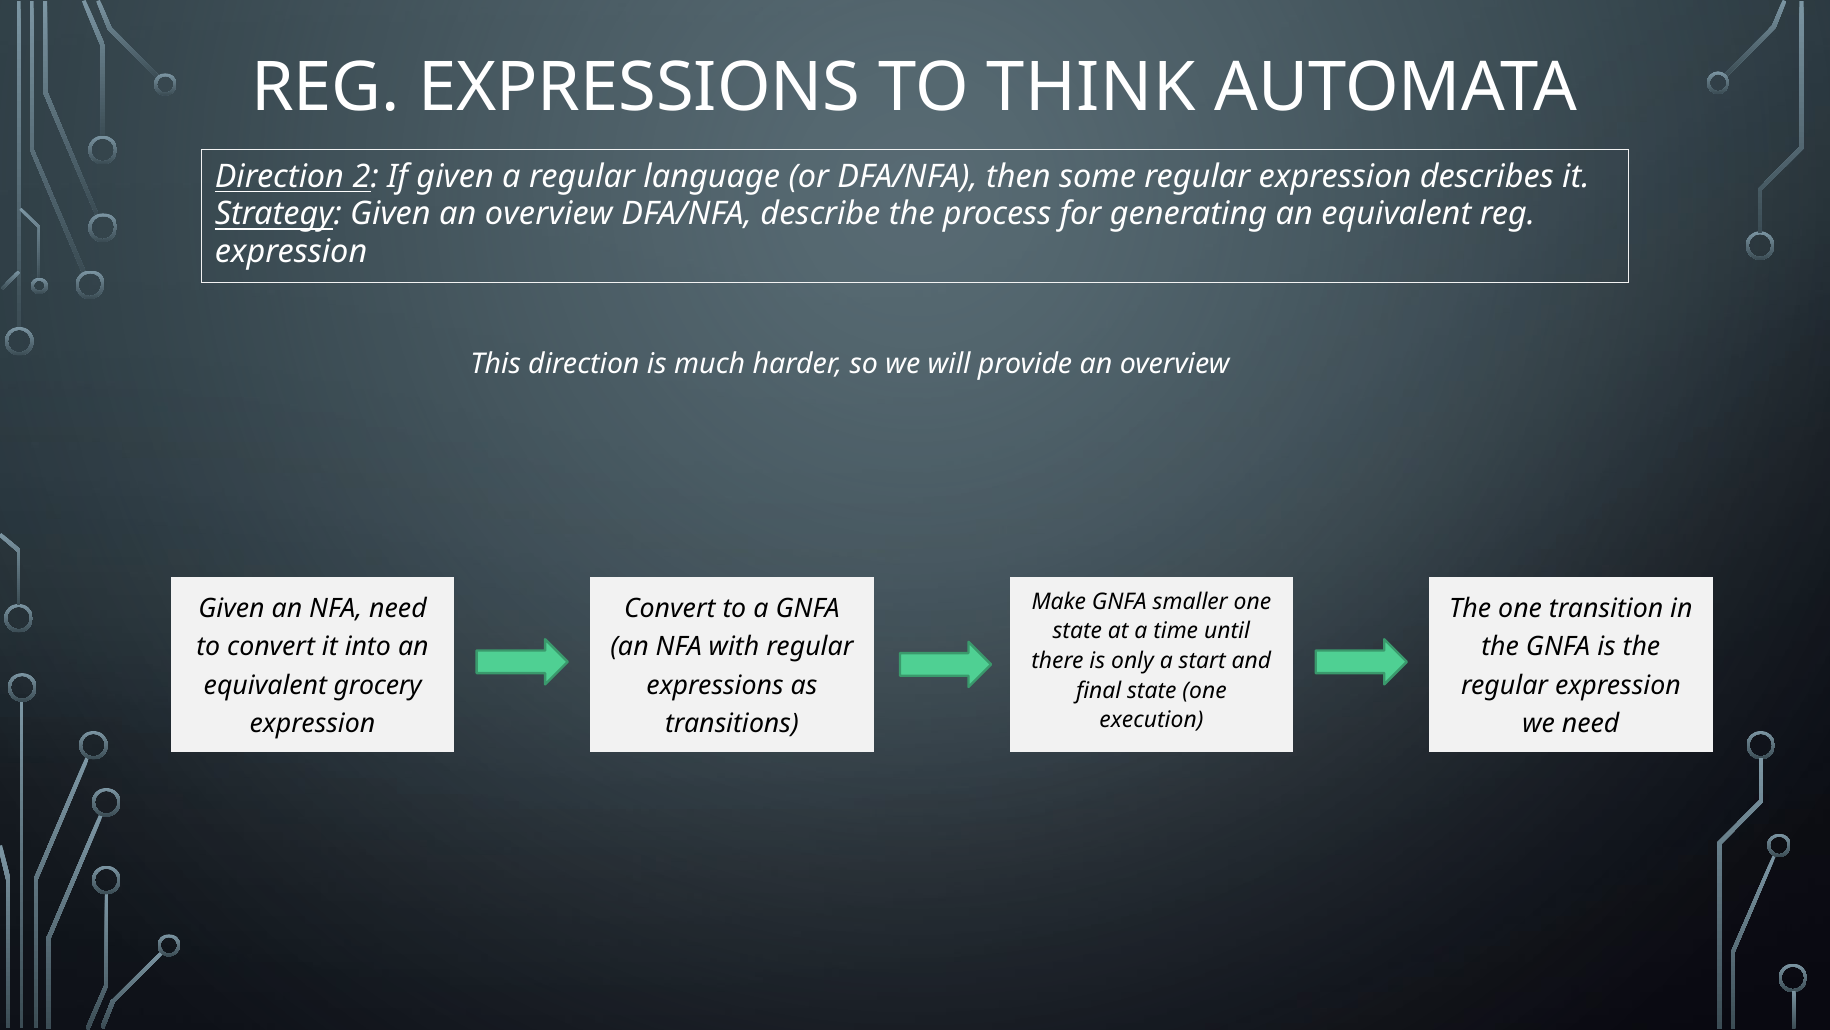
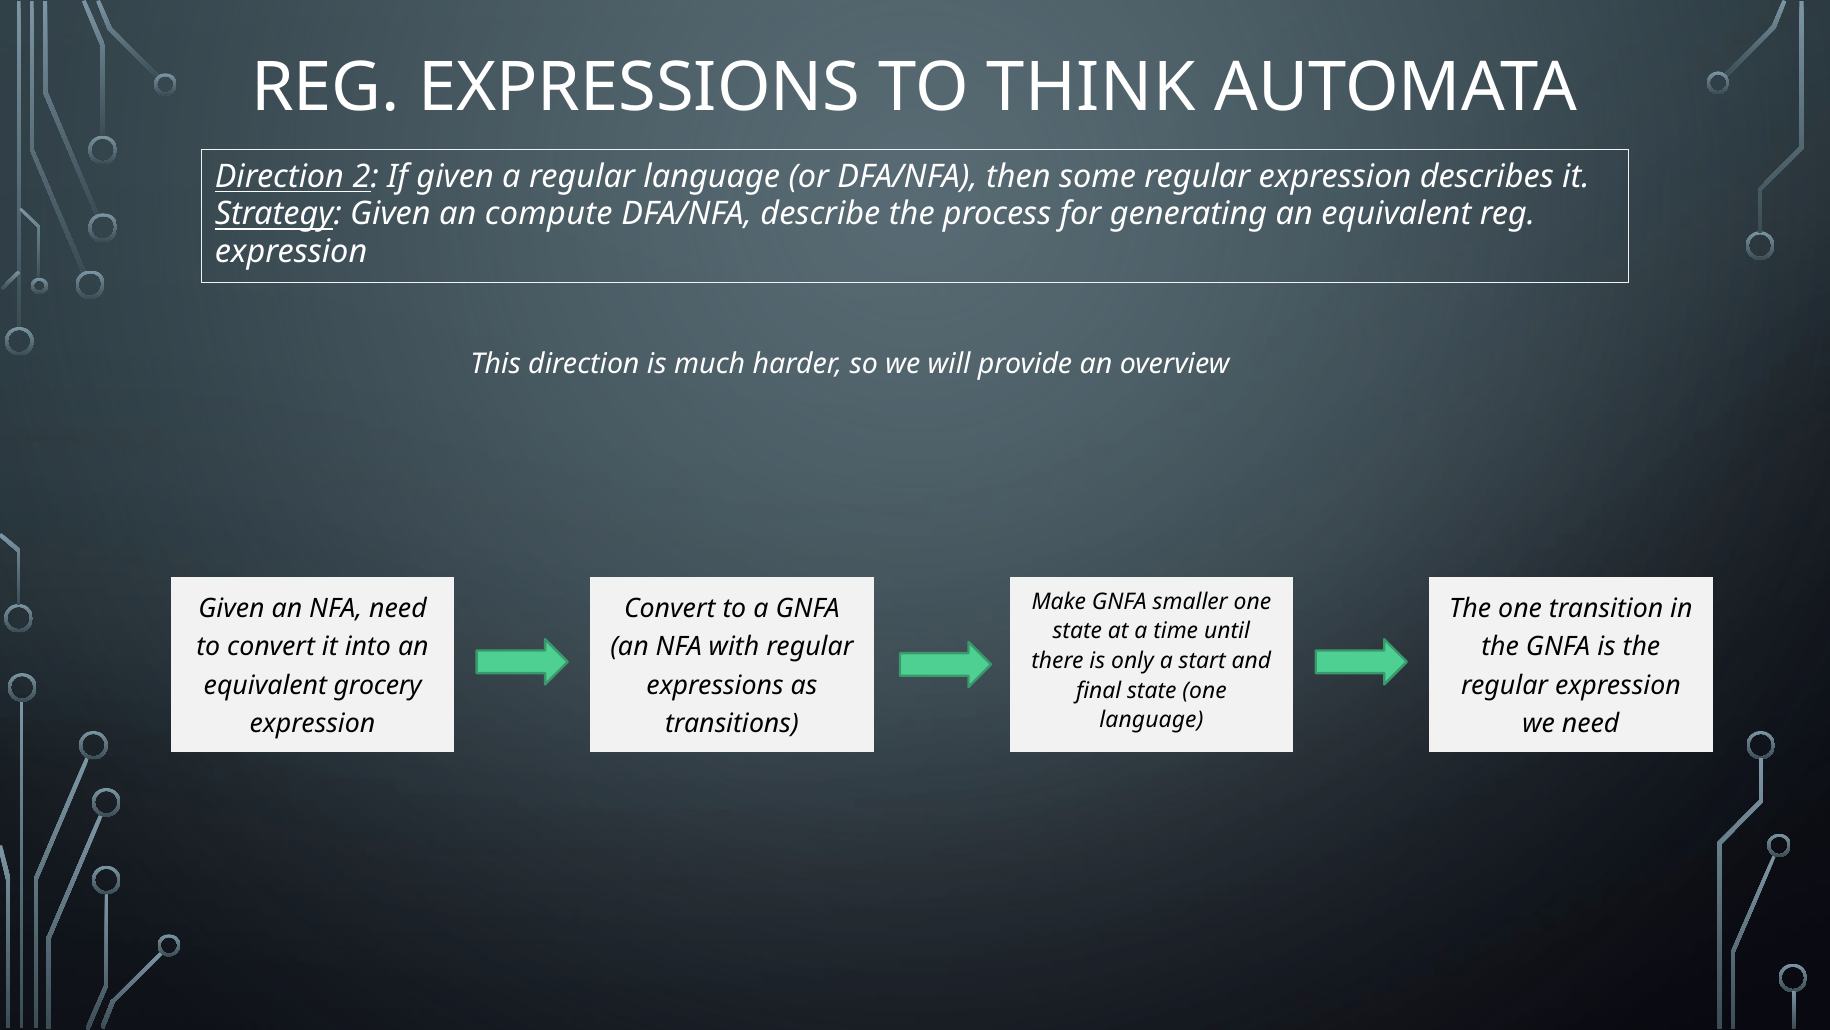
Given an overview: overview -> compute (549, 214)
execution: execution -> language (1151, 720)
